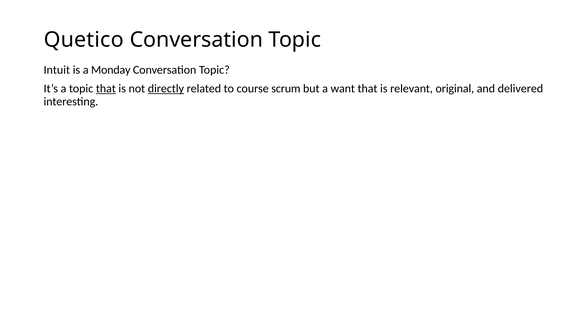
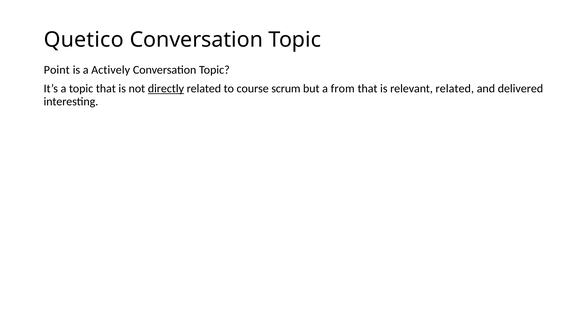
Intuit: Intuit -> Point (57, 70)
Monday: Monday -> Actively (111, 70)
that underline: present -> none (106, 89)
want: want -> from (343, 89)
relevant original: original -> related (455, 89)
